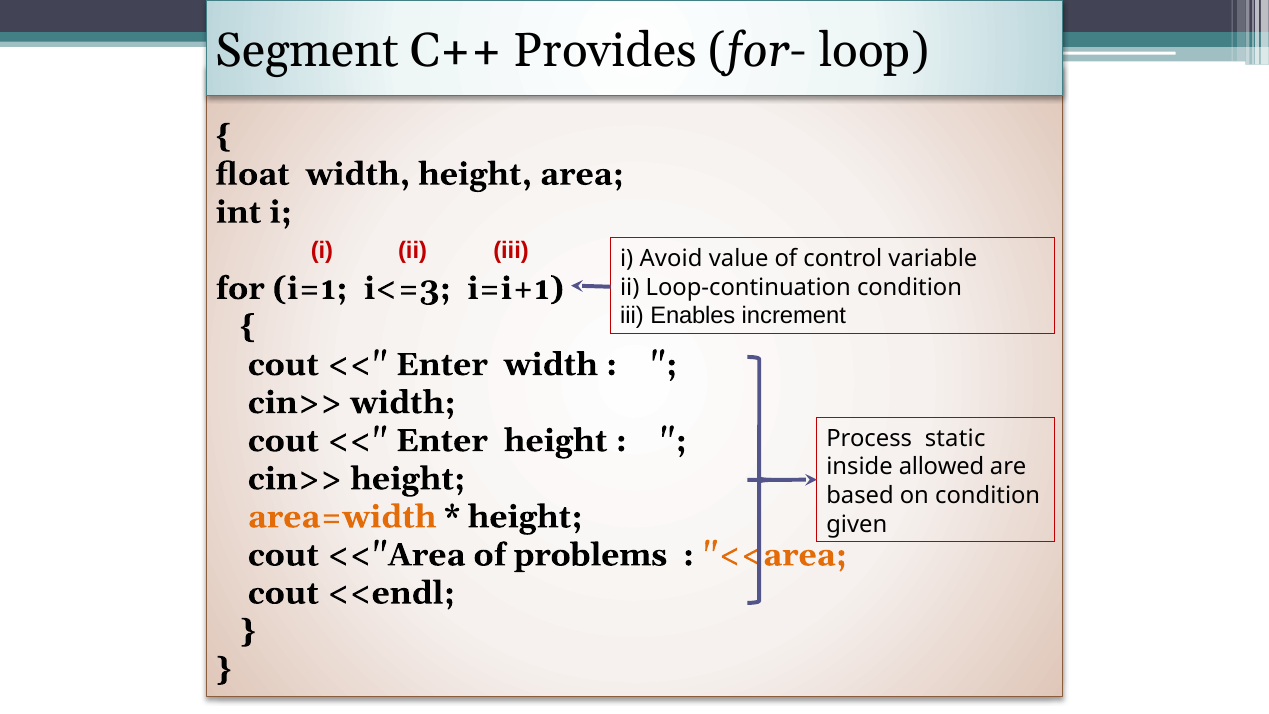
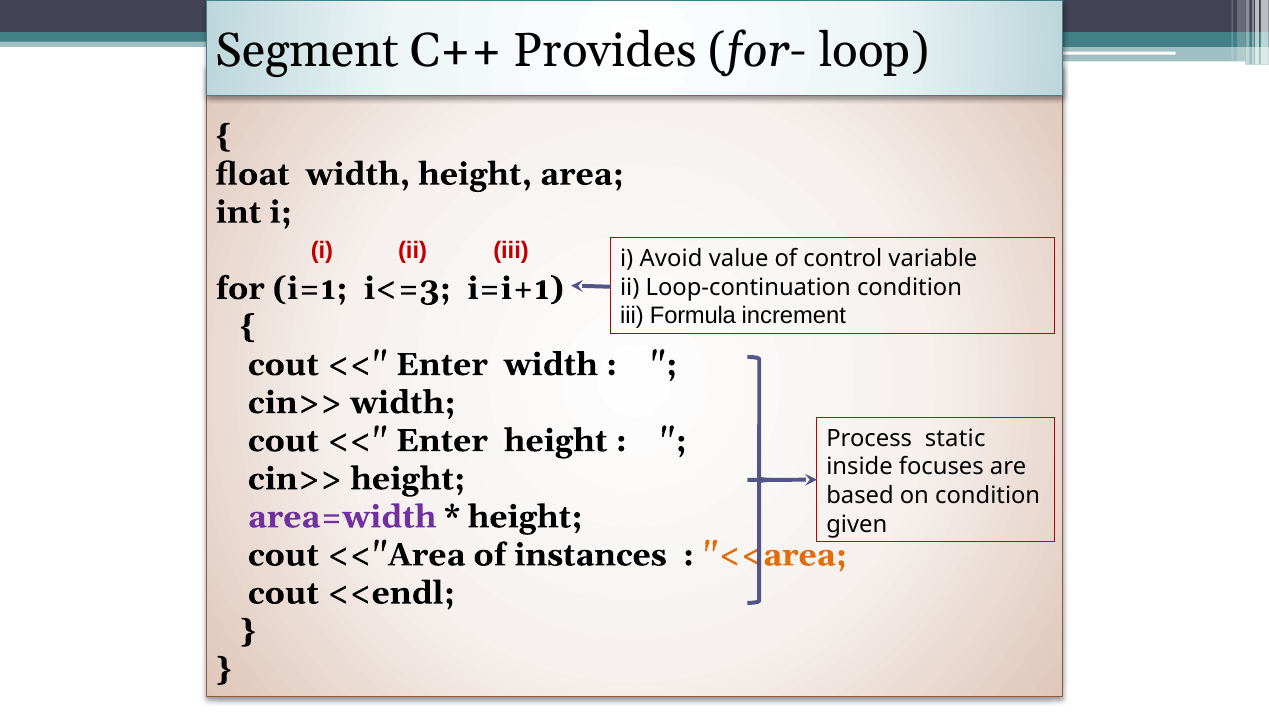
Enables: Enables -> Formula (693, 316)
allowed: allowed -> focuses (941, 467)
area=width colour: orange -> purple (342, 517)
problems: problems -> instances (590, 555)
